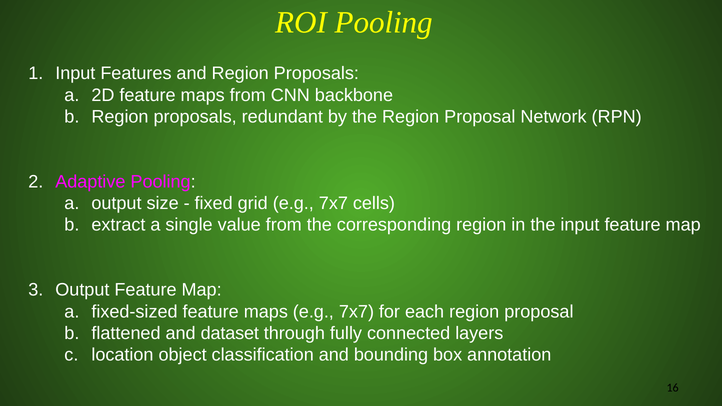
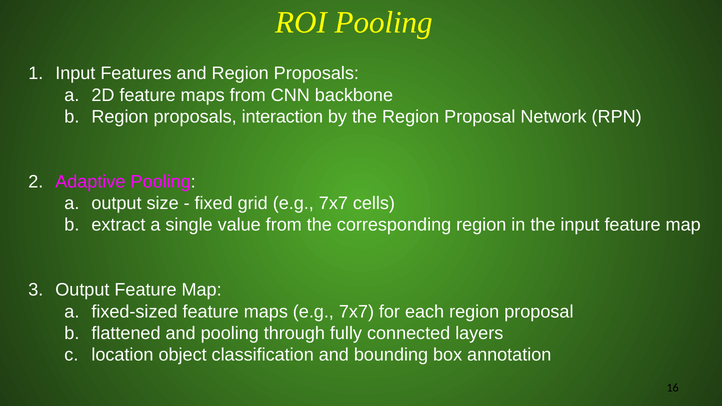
redundant: redundant -> interaction (282, 117)
and dataset: dataset -> pooling (230, 333)
